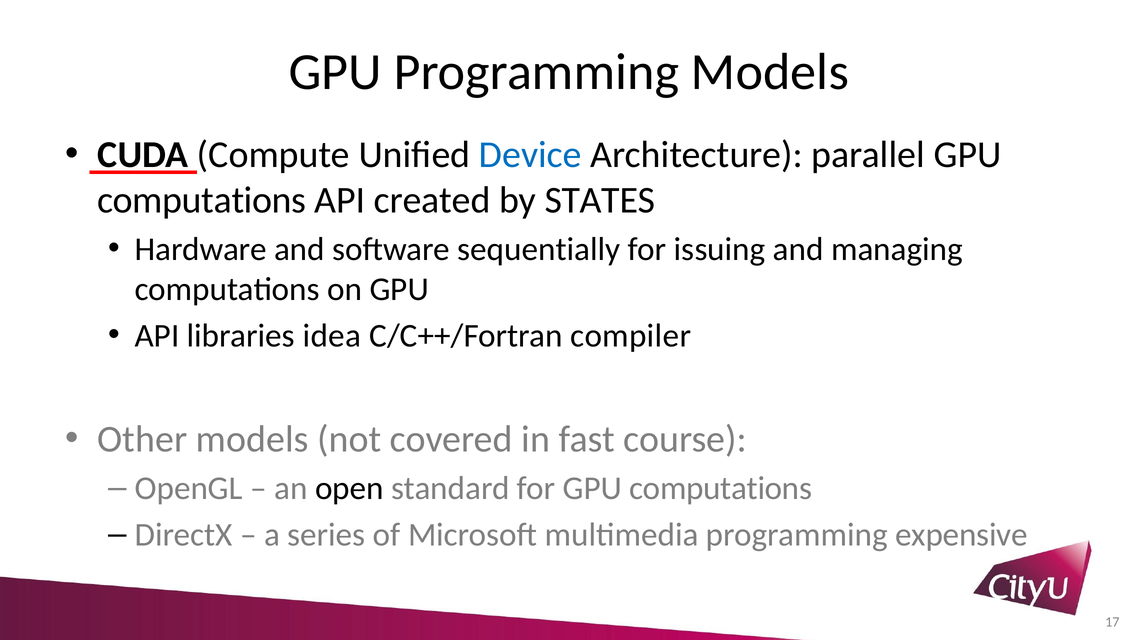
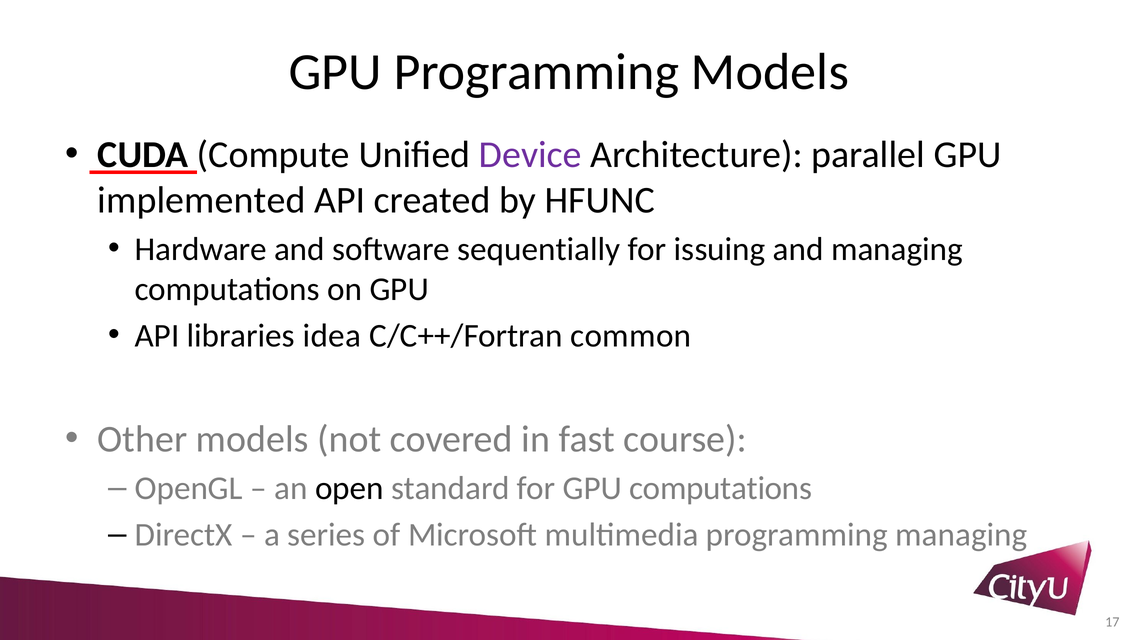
Device colour: blue -> purple (530, 155)
computations: computations -> implemented (201, 200)
STATES: STATES -> HFUNC (600, 200)
compiler: compiler -> common (631, 336)
programming expensive: expensive -> managing (961, 535)
